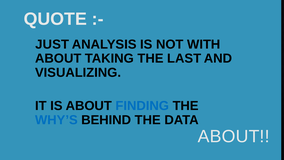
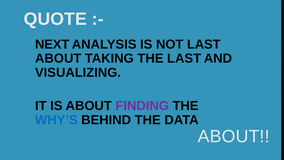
JUST: JUST -> NEXT (52, 44)
NOT WITH: WITH -> LAST (204, 44)
FINDING colour: blue -> purple (142, 106)
